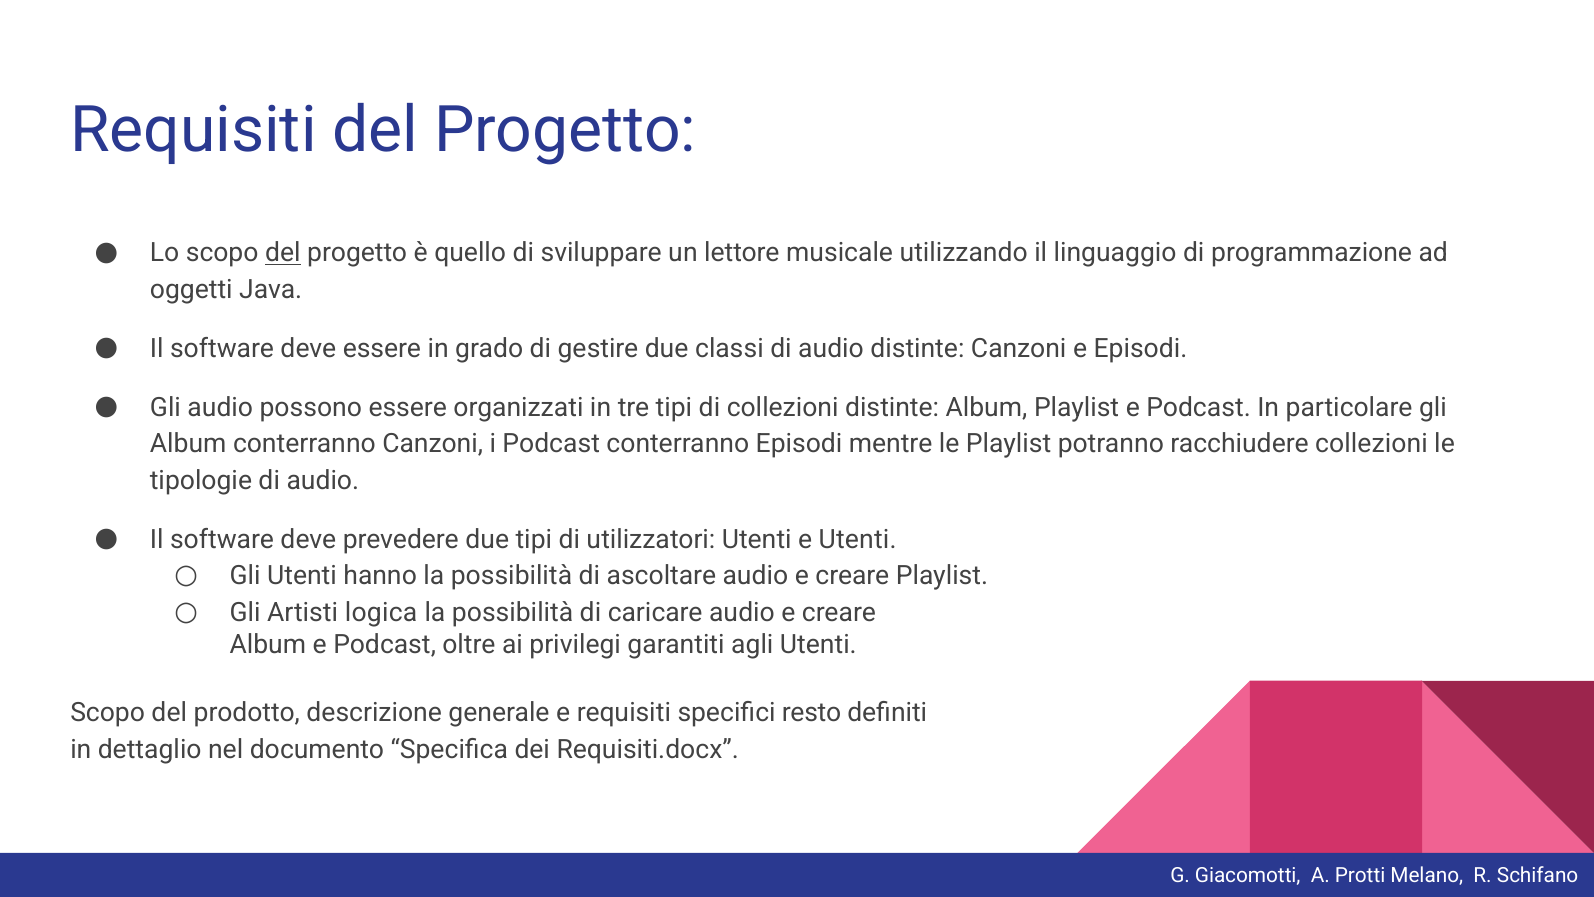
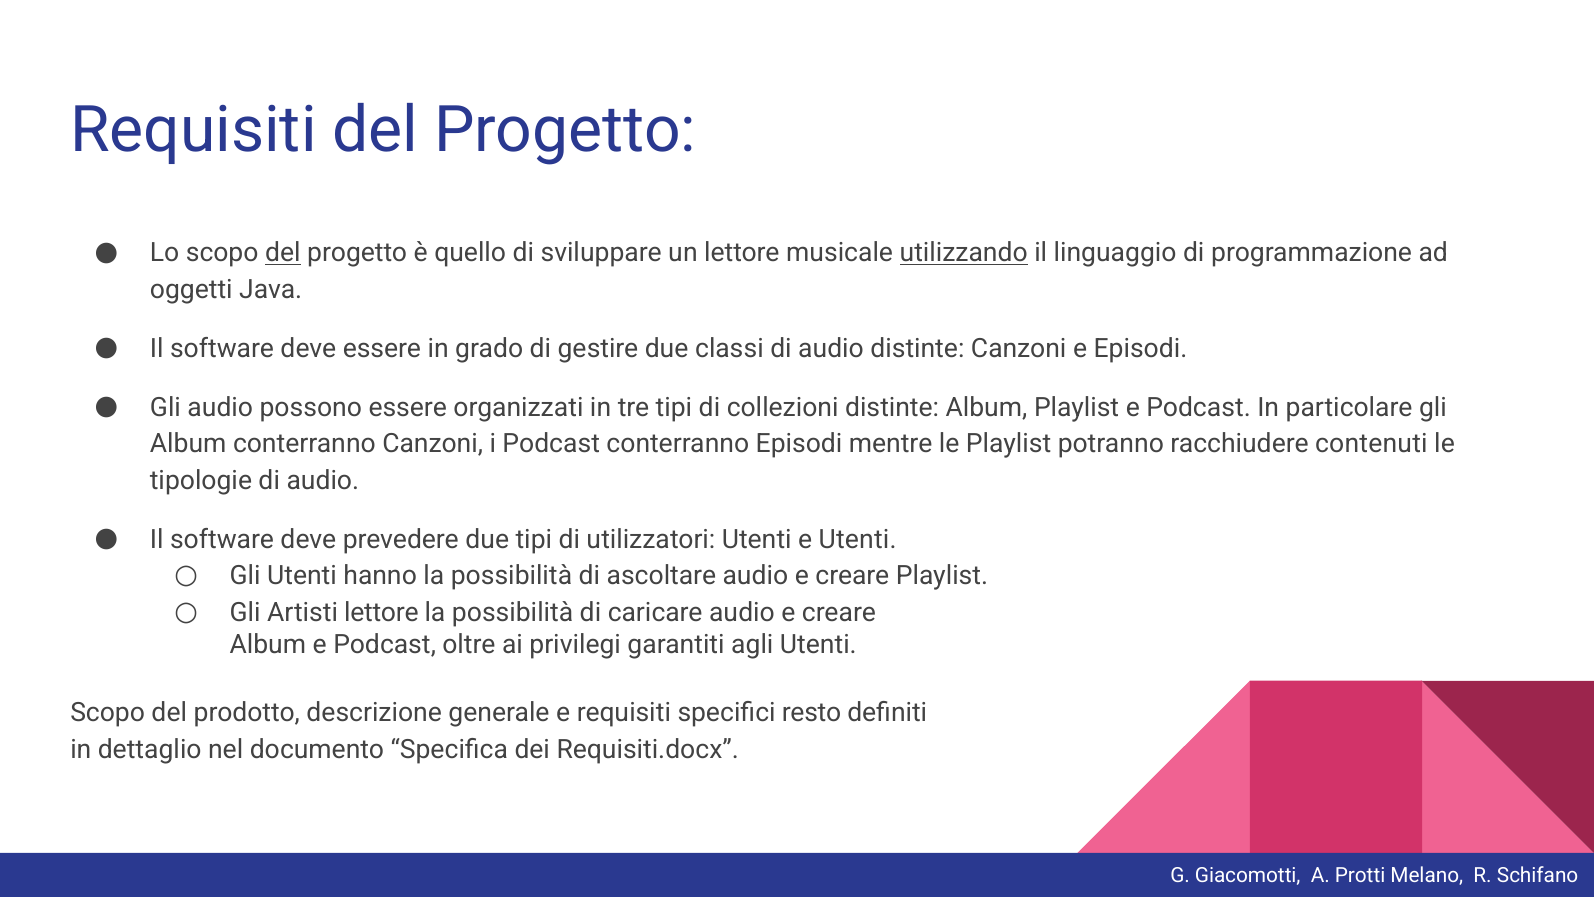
utilizzando underline: none -> present (964, 253)
racchiudere collezioni: collezioni -> contenuti (1371, 444)
Artisti logica: logica -> lettore (381, 613)
